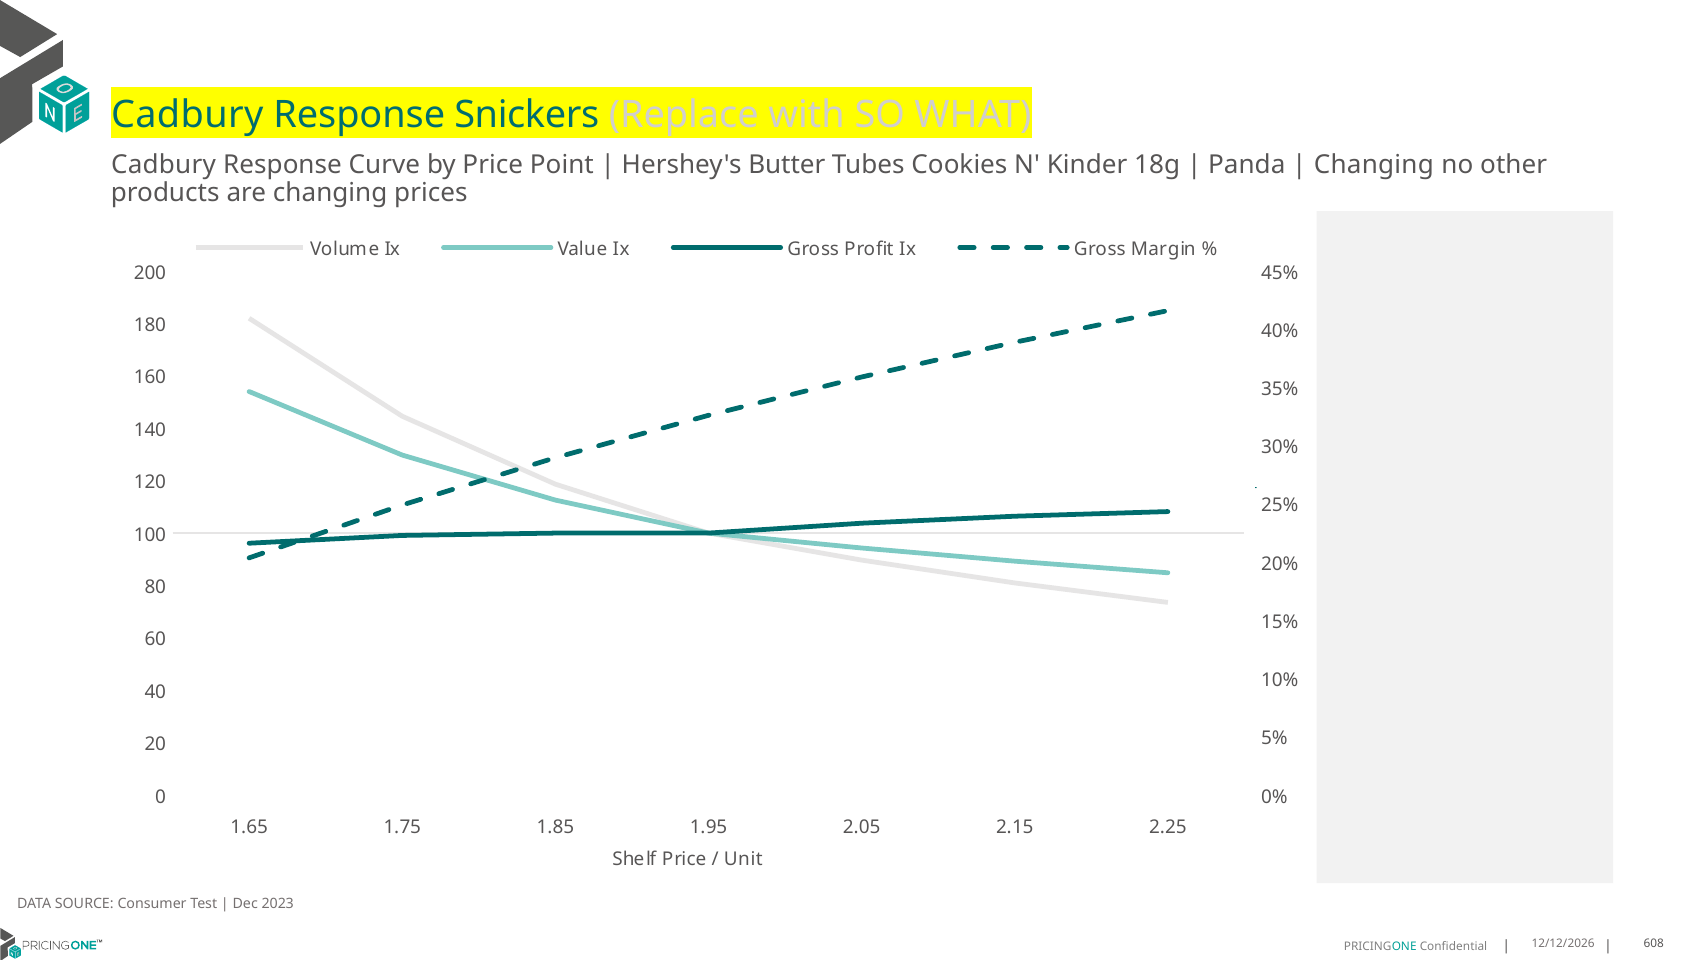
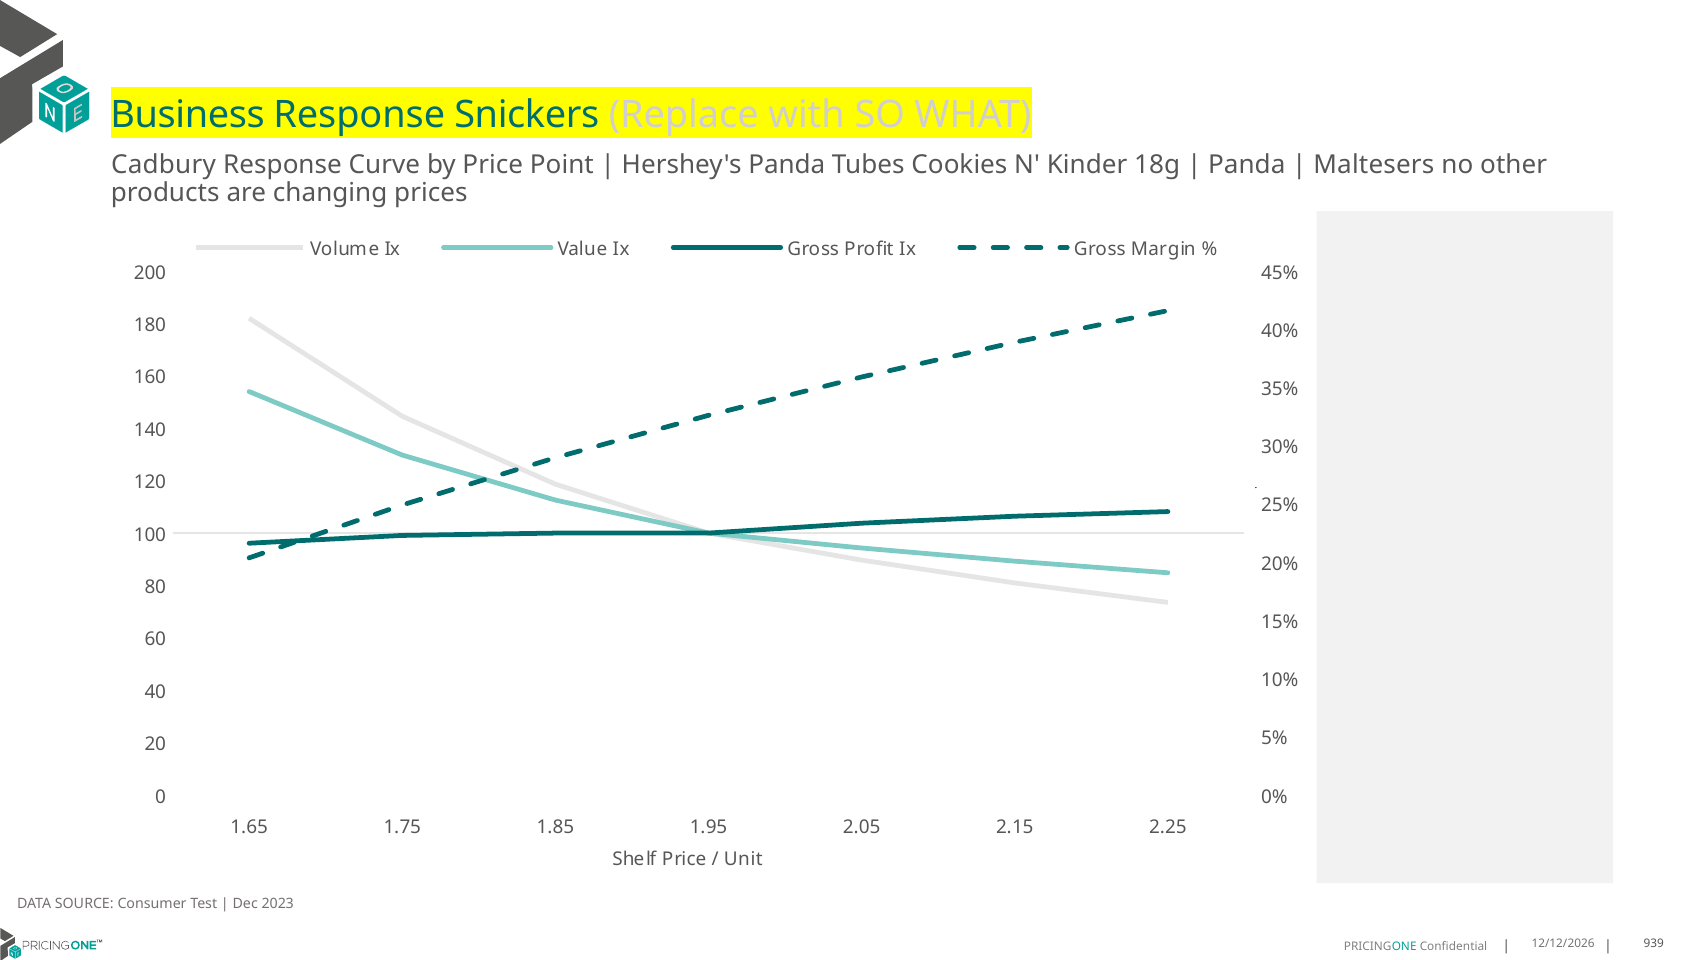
Cadbury: Cadbury -> Business (188, 115)
Hershey's Butter: Butter -> Panda (787, 165)
Changing: Changing -> Maltesers (1374, 165)
608: 608 -> 939 (1654, 944)
